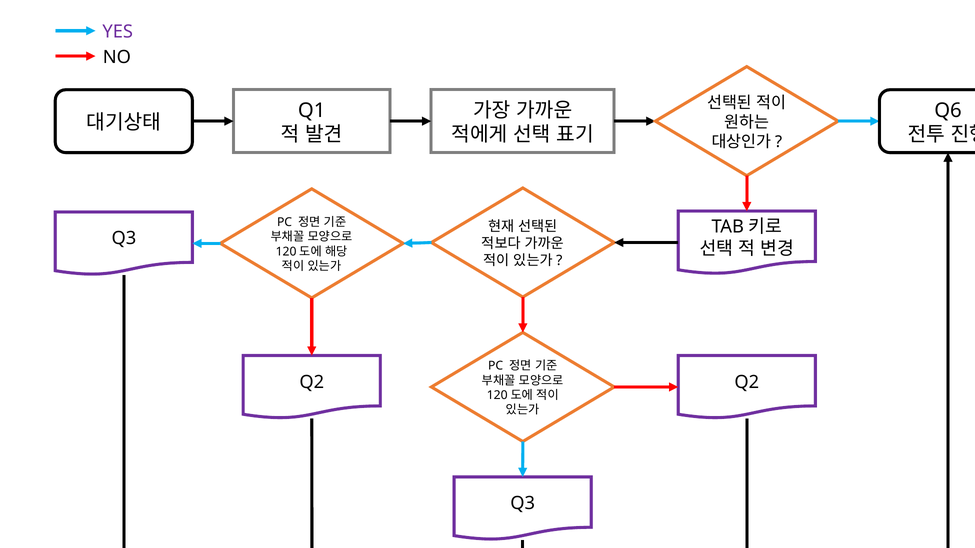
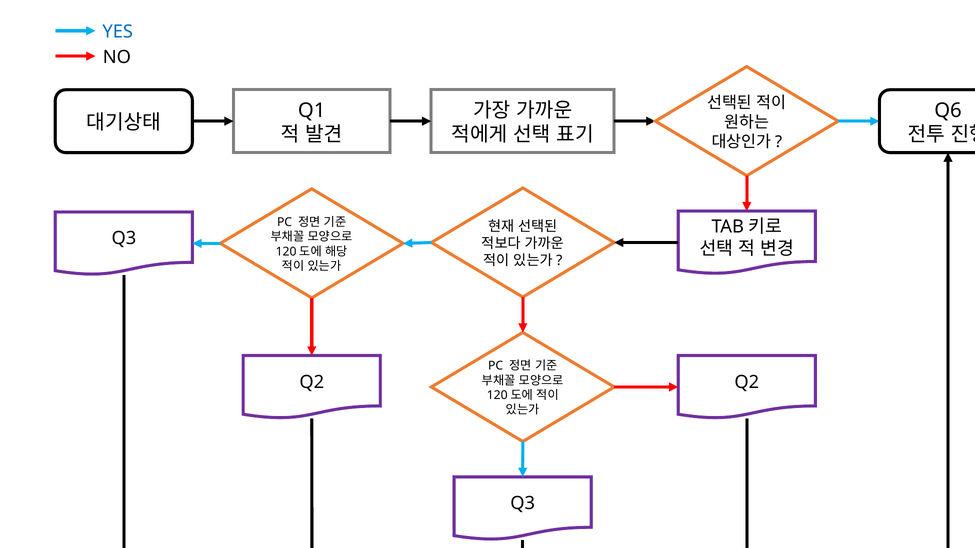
YES colour: purple -> blue (118, 32)
